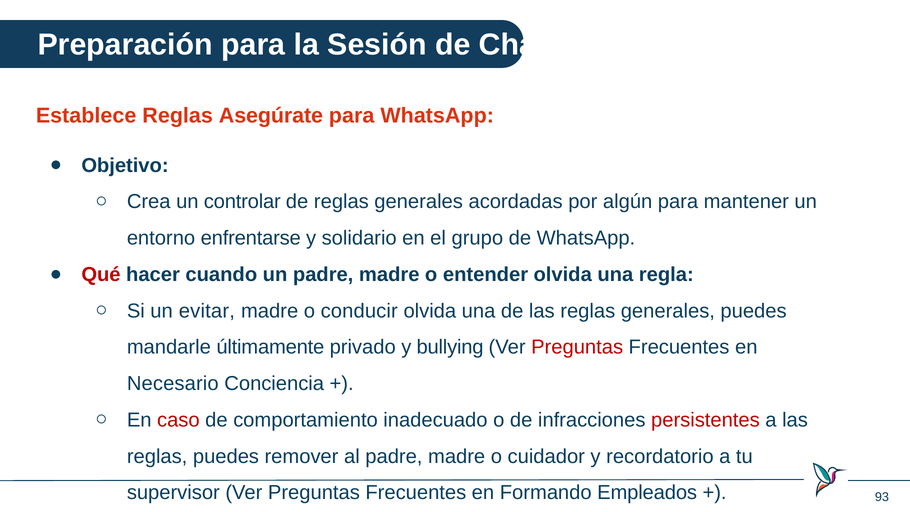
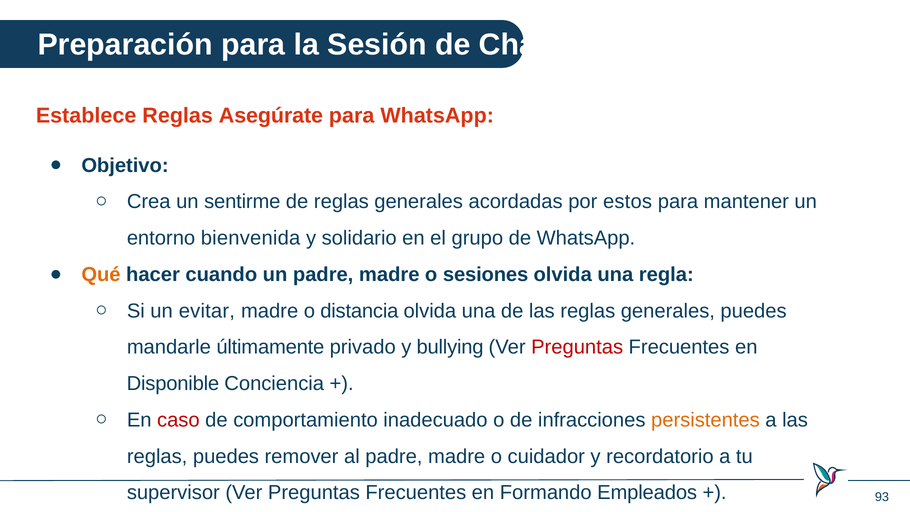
controlar: controlar -> sentirme (242, 202)
algún: algún -> estos (628, 202)
enfrentarse: enfrentarse -> bienvenida (251, 238)
Qué colour: red -> orange (101, 274)
entender: entender -> sesiones (486, 274)
conducir: conducir -> distancia (359, 311)
Necesario: Necesario -> Disponible (173, 384)
persistentes colour: red -> orange (705, 420)
